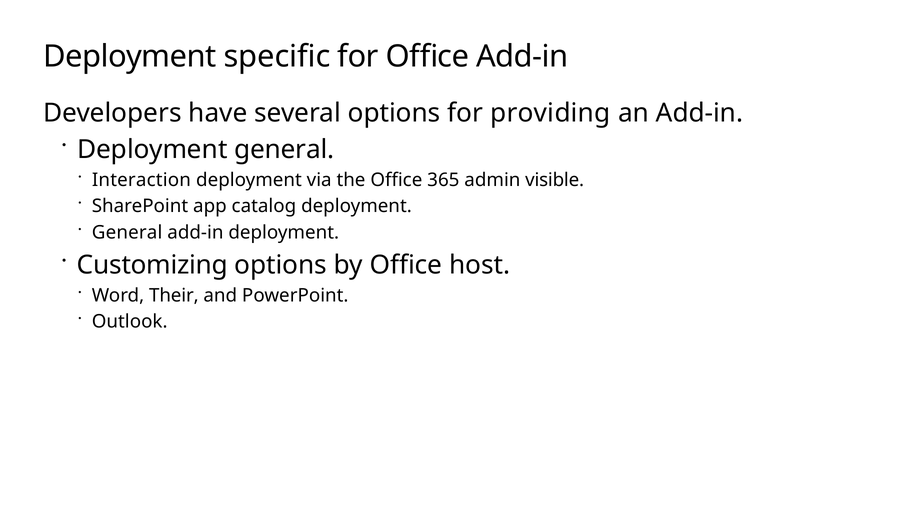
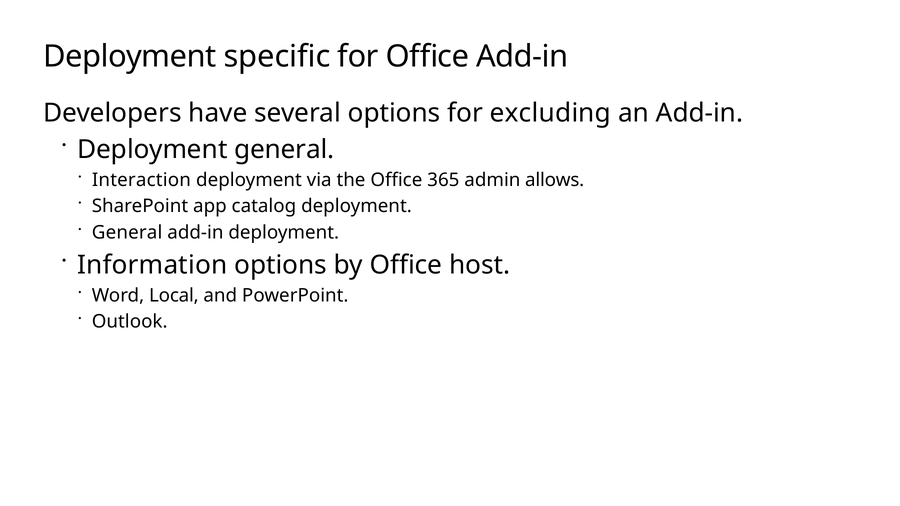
providing: providing -> excluding (550, 113)
visible: visible -> allows (555, 180)
Customizing: Customizing -> Information (152, 265)
Their: Their -> Local (174, 296)
